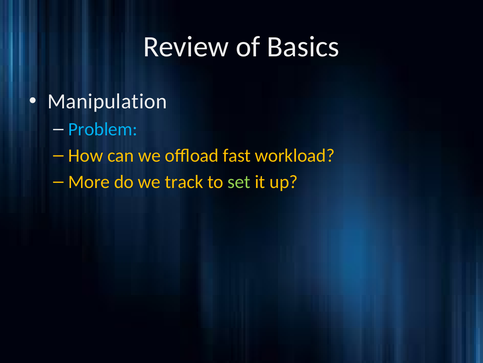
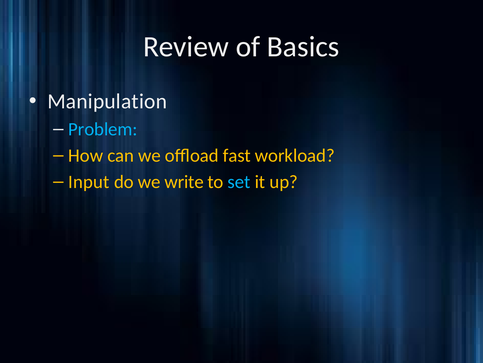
More: More -> Input (89, 182)
track: track -> write (184, 182)
set colour: light green -> light blue (239, 182)
